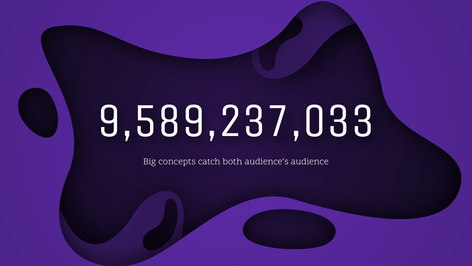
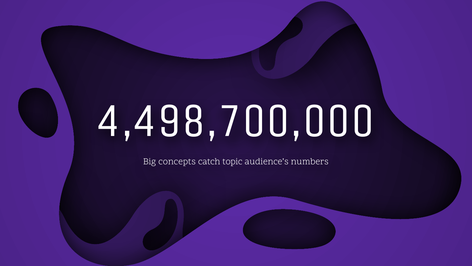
9,589,237,033: 9,589,237,033 -> 4,498,700,000 (236, 120)
both: both -> topic (233, 161)
audience: audience -> numbers (310, 161)
